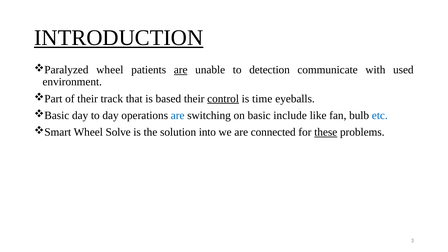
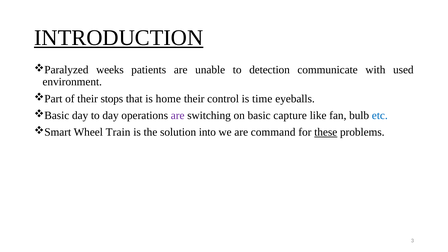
wheel: wheel -> weeks (110, 70)
are underline: present -> none (181, 70)
track: track -> stops (112, 99)
based: based -> home (168, 99)
control underline: present -> none (223, 99)
are colour: blue -> purple (178, 115)
include: include -> capture (290, 115)
Solve: Solve -> Train (118, 132)
connected: connected -> command (273, 132)
